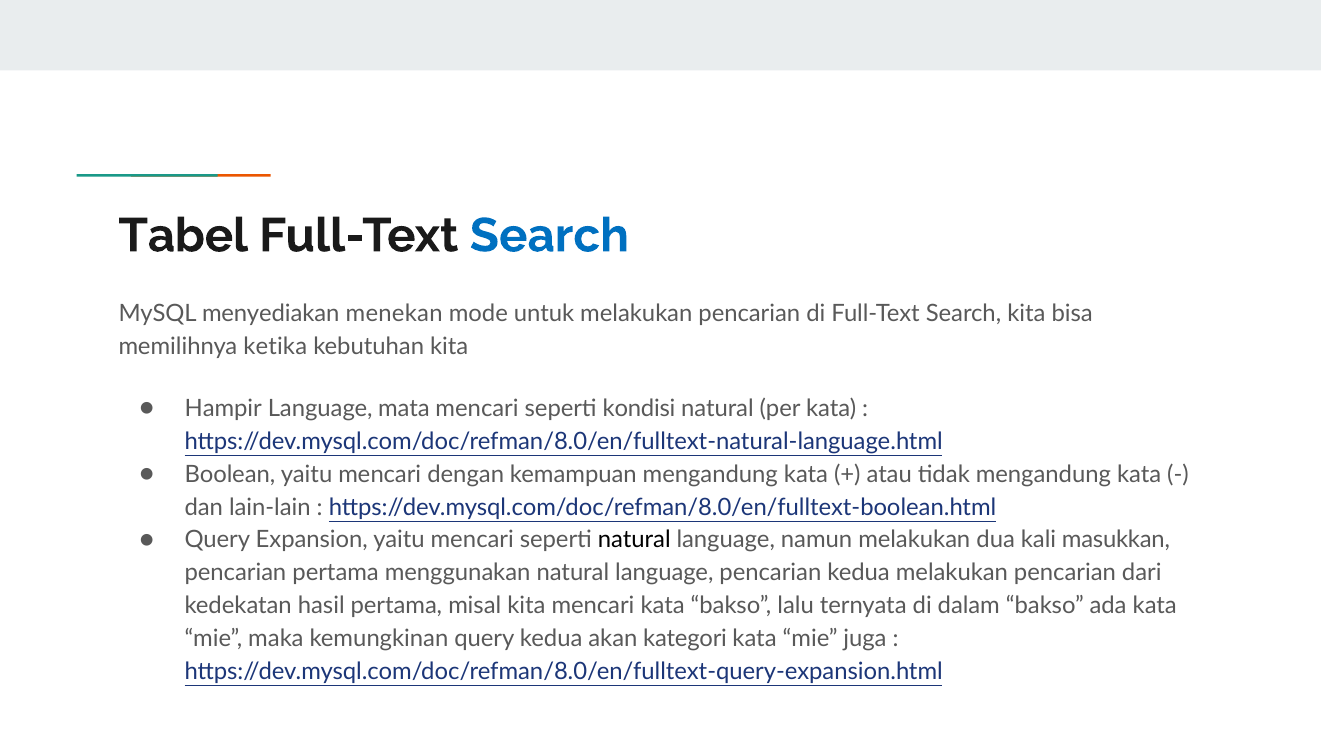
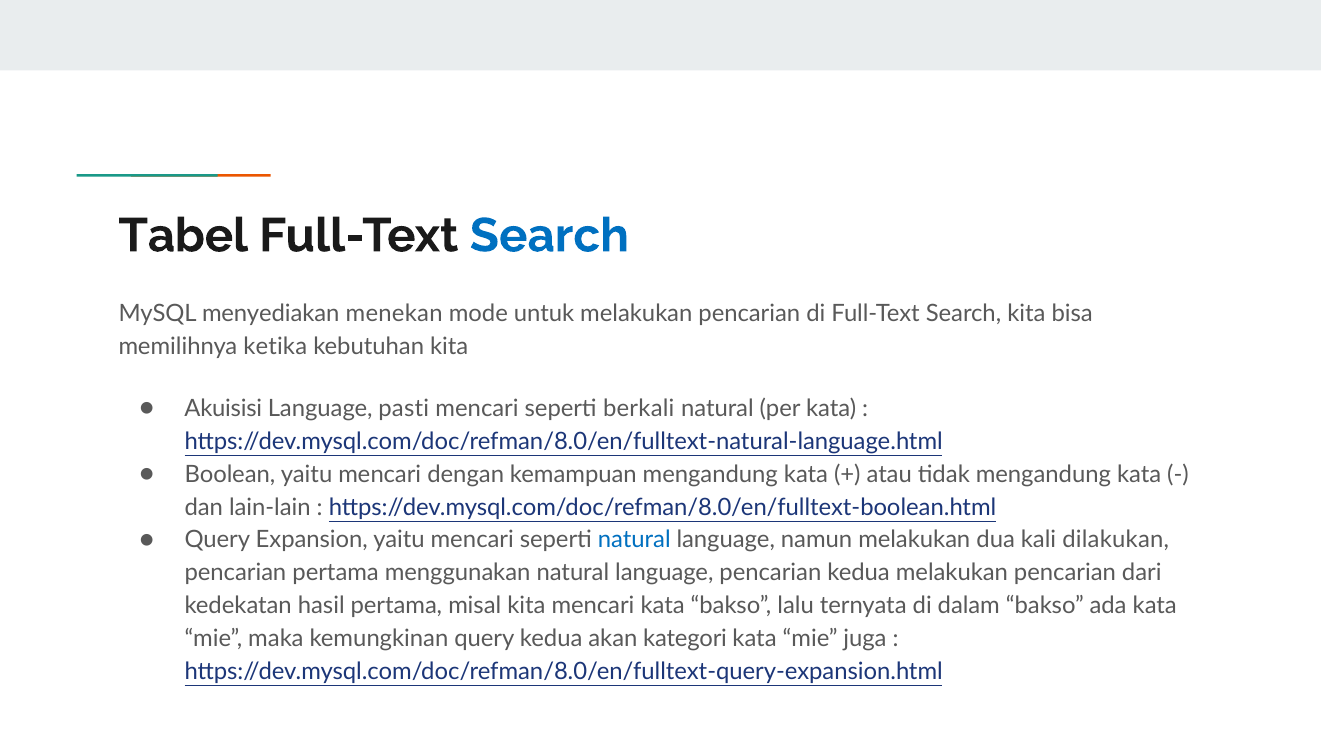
Hampir: Hampir -> Akuisisi (223, 408)
mata: mata -> pasti (404, 408)
kondisi: kondisi -> berkali (639, 408)
natural colour: black -> blue (634, 540)
masukkan: masukkan -> dilakukan (1116, 540)
